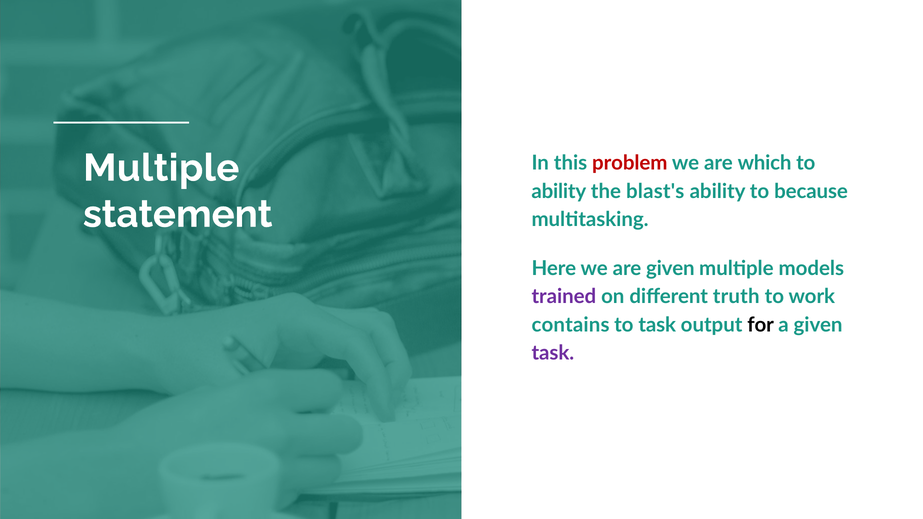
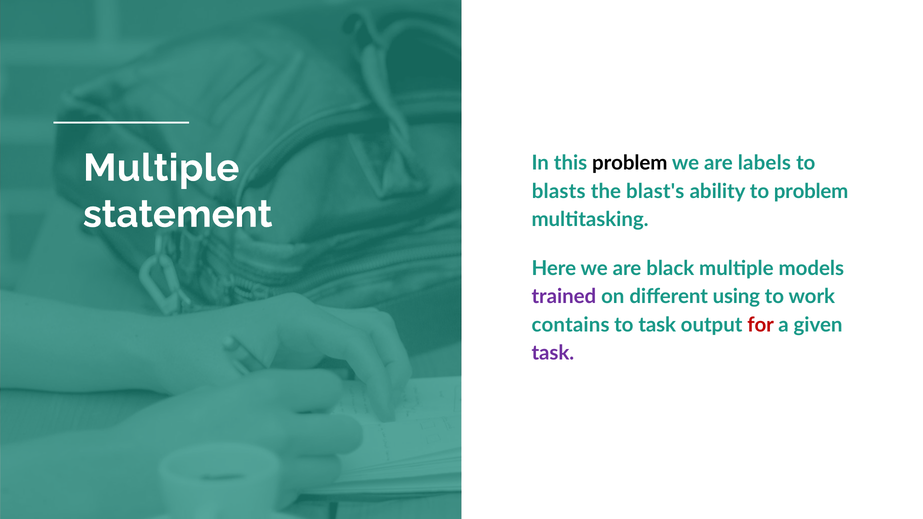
problem colour: red -> black (630, 163)
which: which -> labels (764, 163)
ability: ability -> blasts (559, 191)
to because: because -> problem (811, 191)
are given: given -> black (670, 268)
truth: truth -> using (736, 297)
for colour: black -> red (761, 325)
